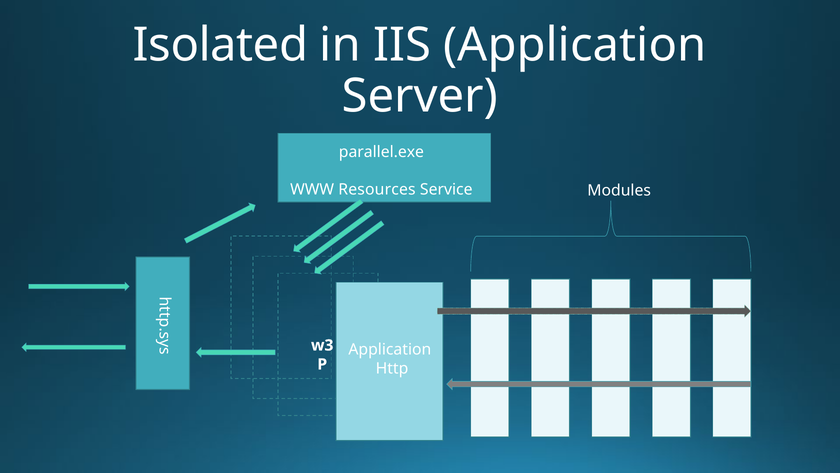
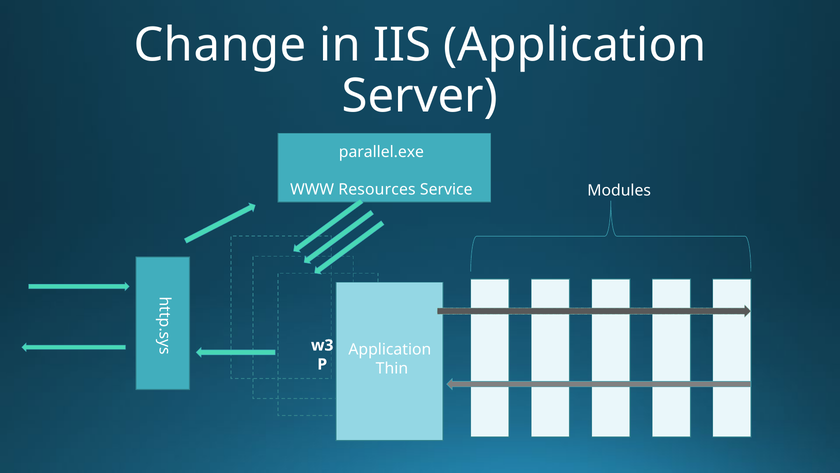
Isolated: Isolated -> Change (220, 45)
Http: Http -> Thin (392, 368)
